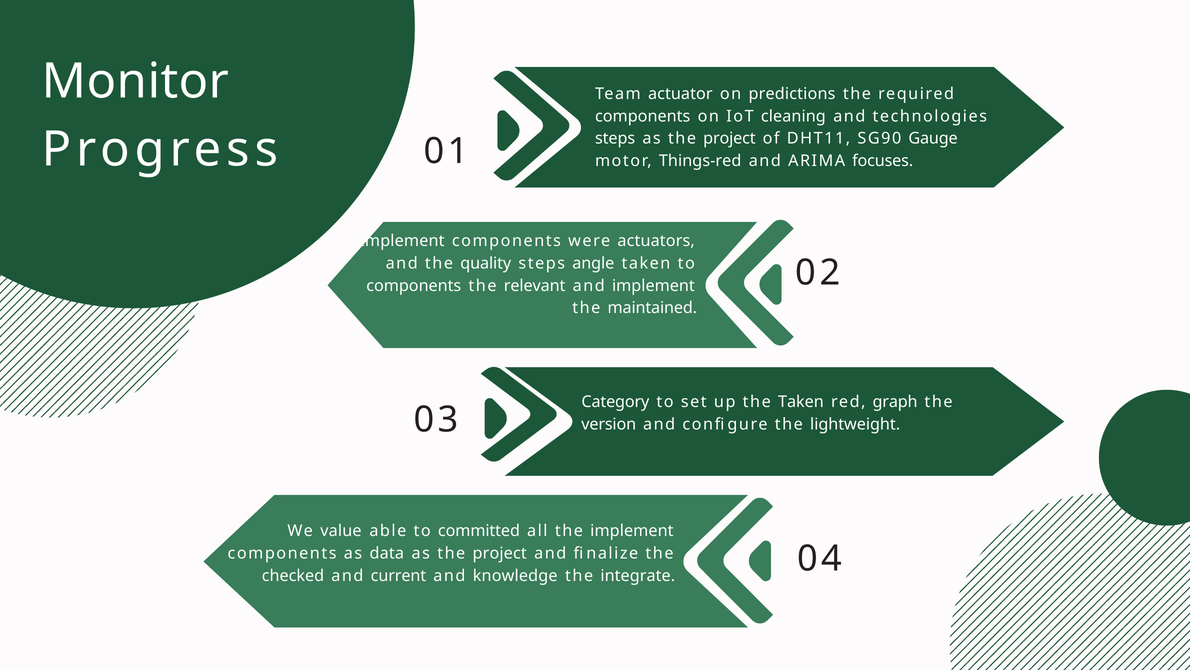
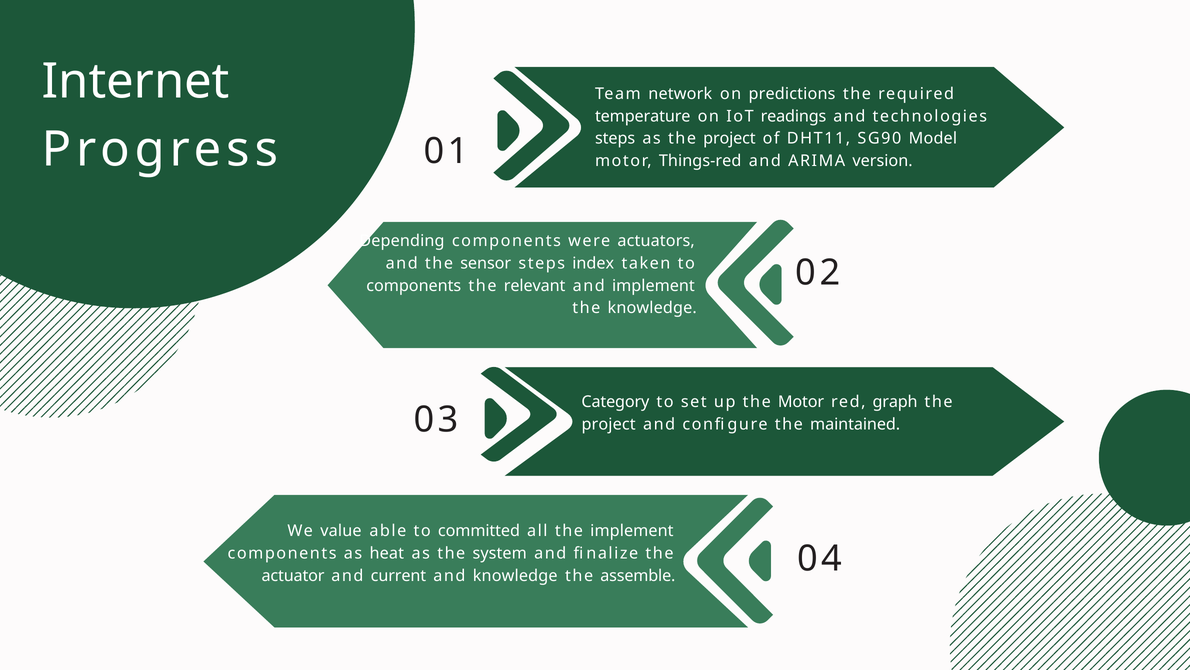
Monitor: Monitor -> Internet (136, 82)
actuator: actuator -> network (680, 94)
components: components -> temperature (643, 116)
cleaning: cleaning -> readings (793, 116)
Gauge: Gauge -> Model (933, 138)
focuses: focuses -> version (883, 161)
Implement: Implement -> Depending (402, 241)
quality: quality -> sensor (486, 263)
angle: angle -> index (593, 263)
the maintained: maintained -> knowledge (652, 308)
the Taken: Taken -> Motor (801, 402)
version: version -> project (609, 424)
lightweight: lightweight -> maintained (855, 424)
data: data -> heat (387, 553)
project: project -> system (500, 553)
checked: checked -> actuator (293, 575)
integrate: integrate -> assemble (638, 575)
